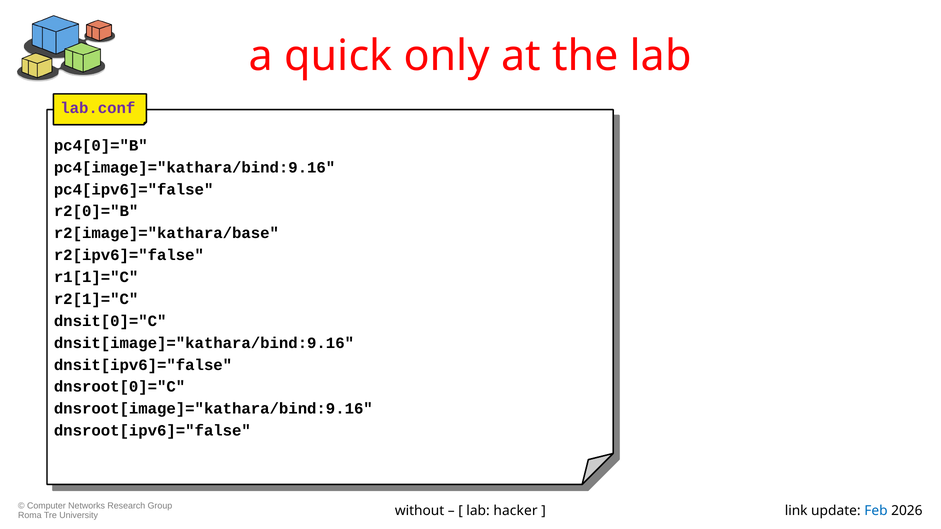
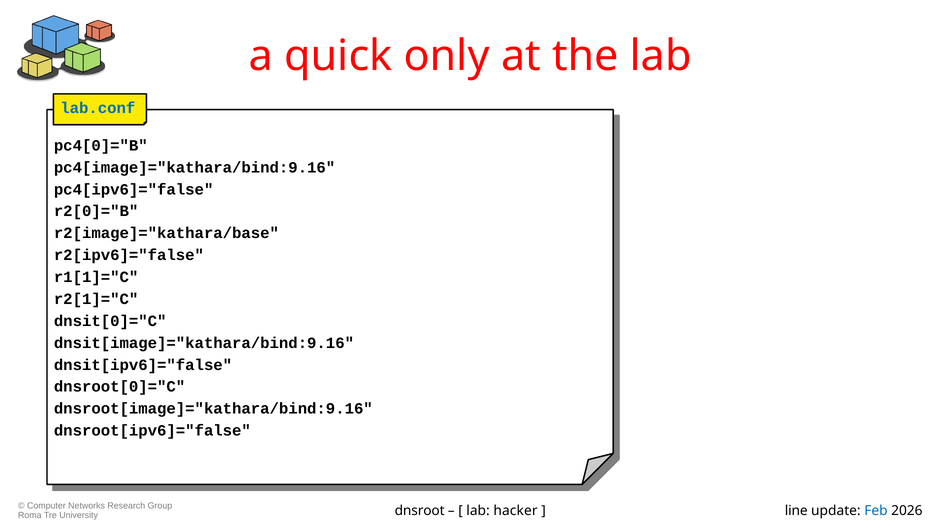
lab.conf colour: purple -> blue (98, 108)
without: without -> dnsroot (420, 511)
link: link -> line (796, 511)
